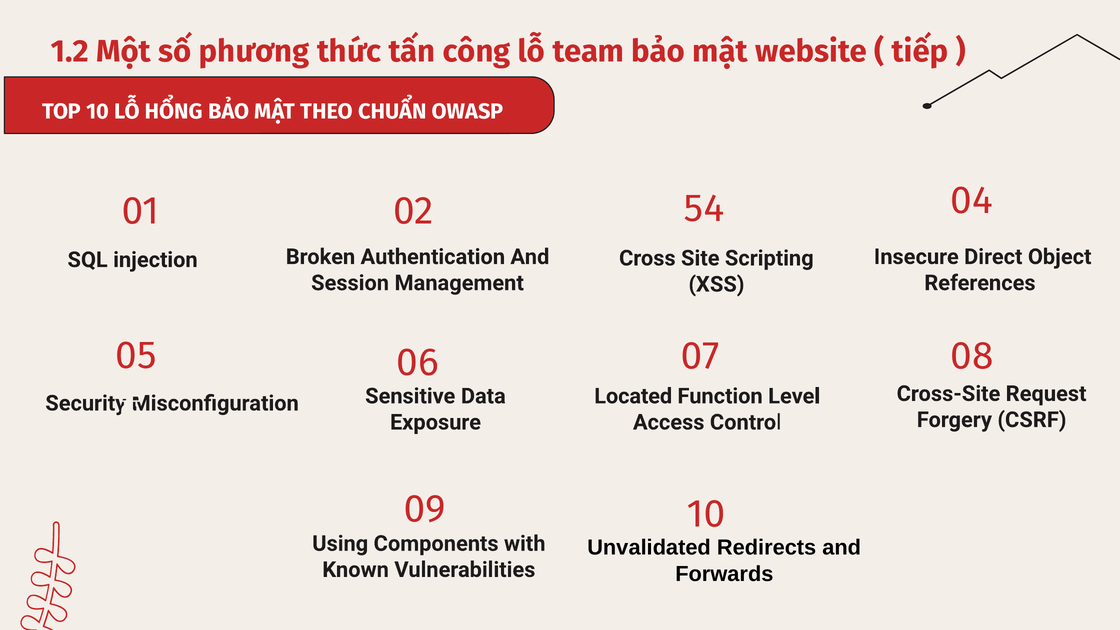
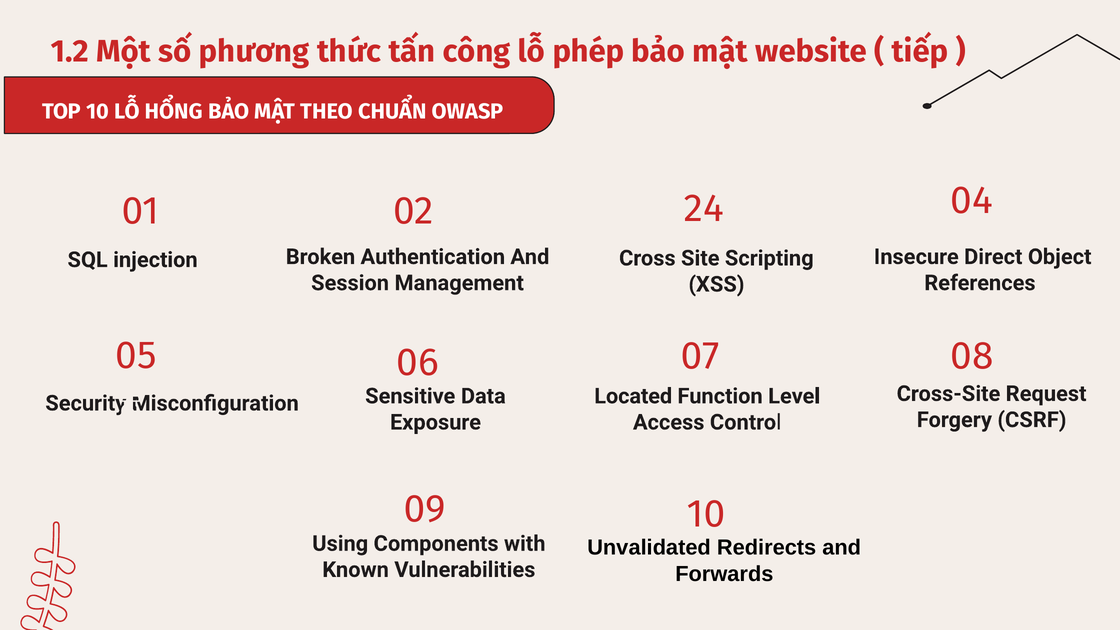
team: team -> phép (588, 51)
54: 54 -> 24 (704, 208)
